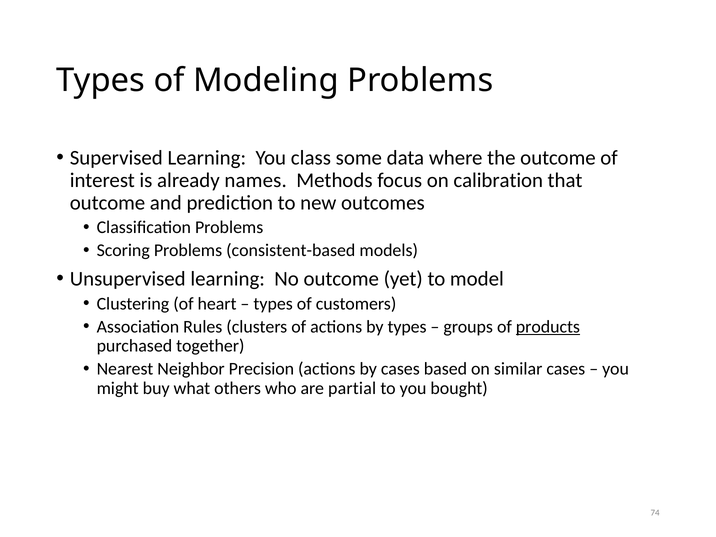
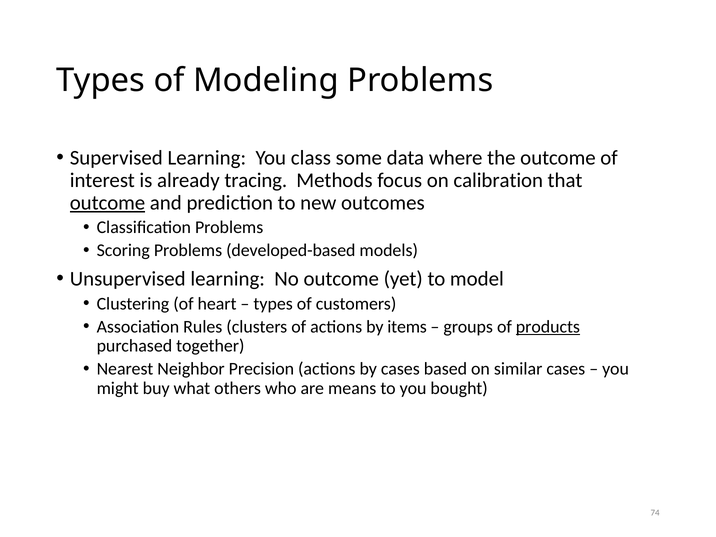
names: names -> tracing (256, 180)
outcome underline: none -> present (108, 203)
consistent-based: consistent-based -> developed-based (291, 251)
by types: types -> items (407, 327)
partial: partial -> means (352, 388)
